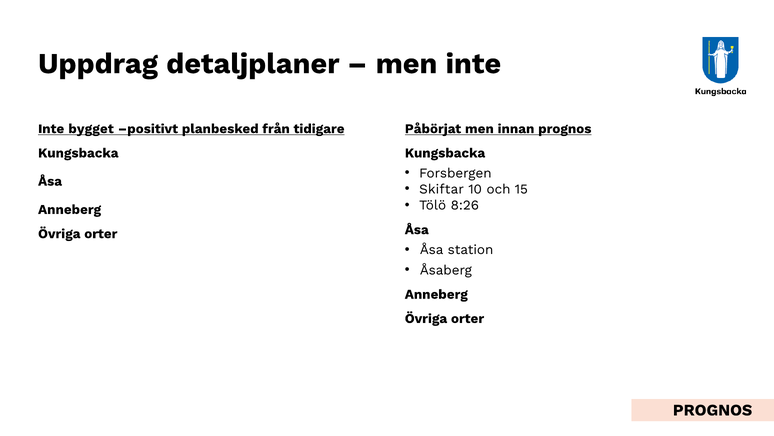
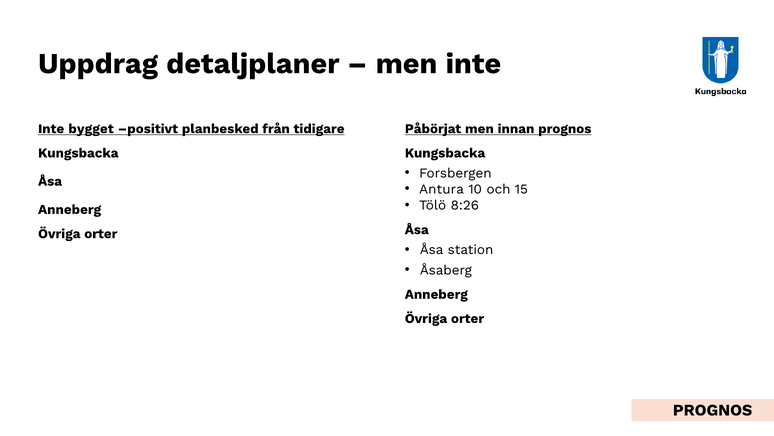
Skiftar: Skiftar -> Antura (442, 189)
